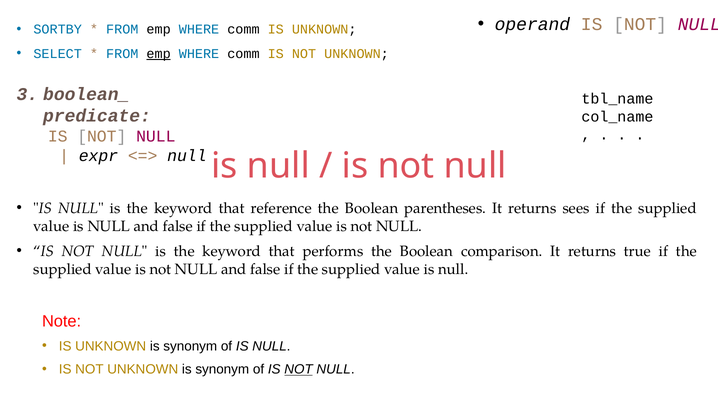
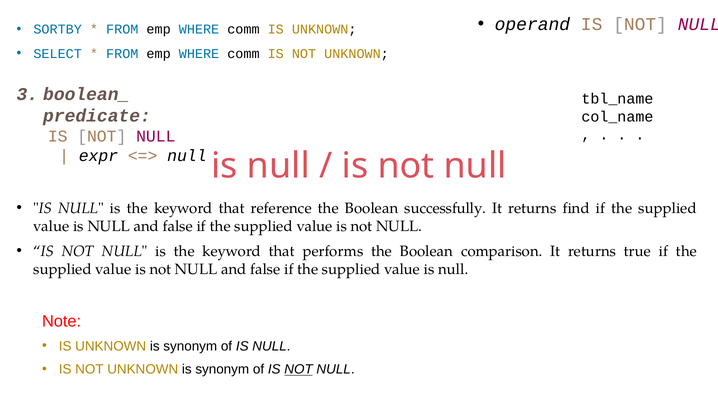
emp underline: present -> none (159, 54)
parentheses: parentheses -> successfully (445, 208)
sees: sees -> find (576, 208)
